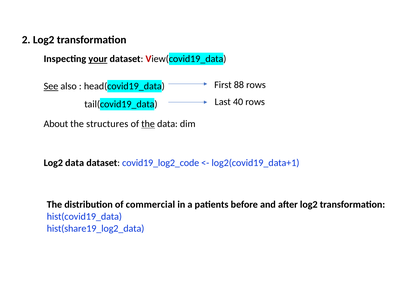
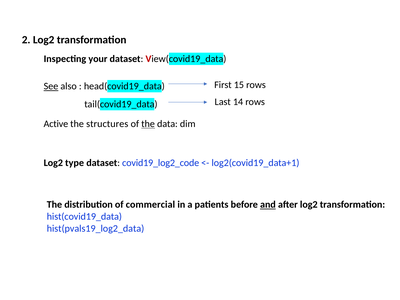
your underline: present -> none (98, 59)
88: 88 -> 15 (239, 85)
40: 40 -> 14 (238, 102)
About: About -> Active (56, 124)
Log2 data: data -> type (75, 163)
and underline: none -> present (268, 205)
hist(share19_log2_data: hist(share19_log2_data -> hist(pvals19_log2_data (95, 229)
